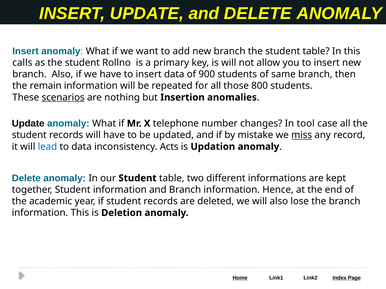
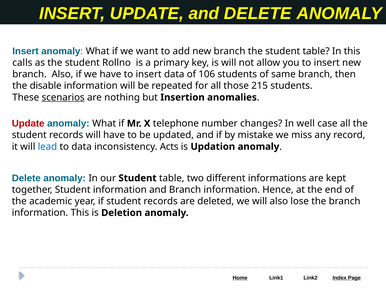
900: 900 -> 106 (207, 74)
remain: remain -> disable (46, 86)
800: 800 -> 215 (260, 86)
Update colour: black -> red (28, 124)
tool: tool -> well (306, 124)
miss underline: present -> none (302, 135)
